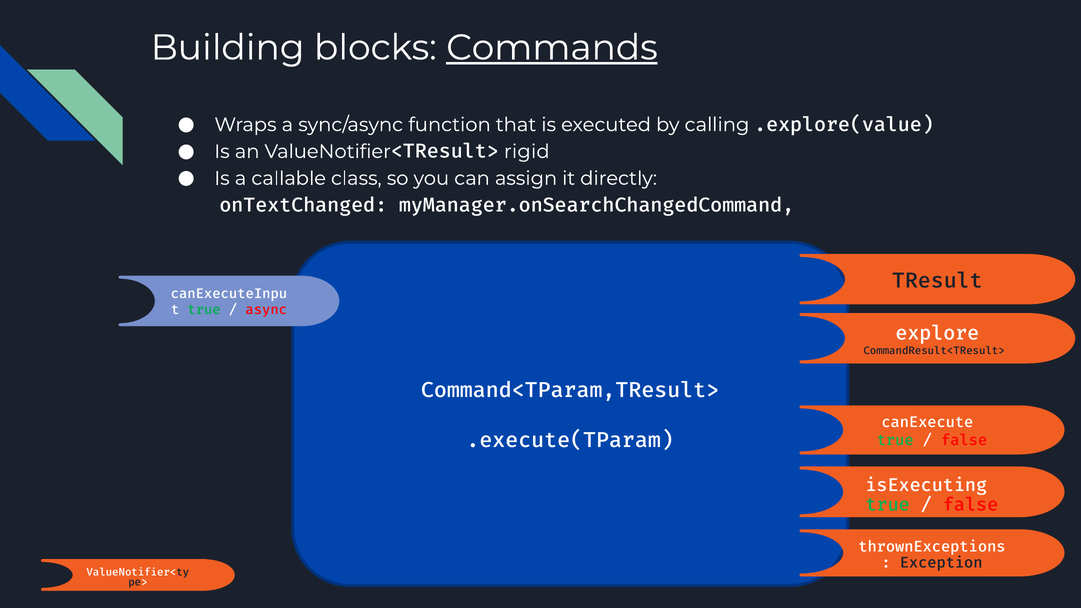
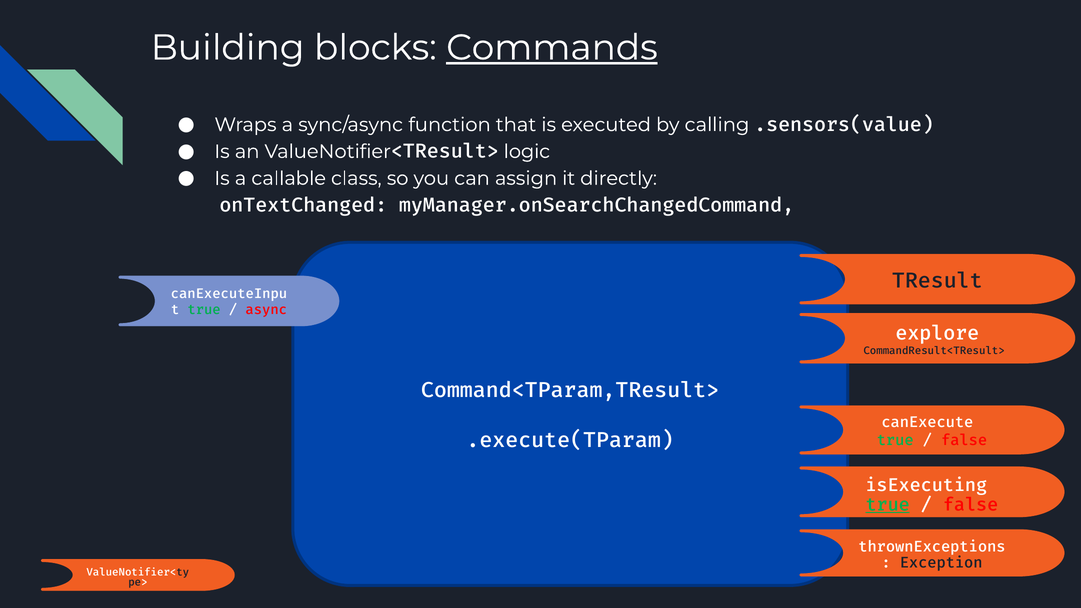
.explore(value: .explore(value -> .sensors(value (844, 125)
rigid: rigid -> logic (527, 152)
true underline: none -> present (888, 505)
